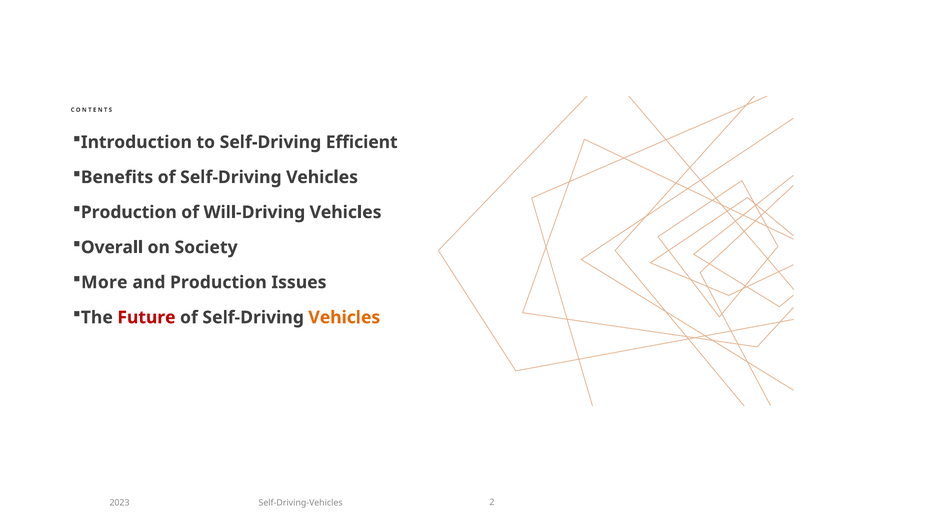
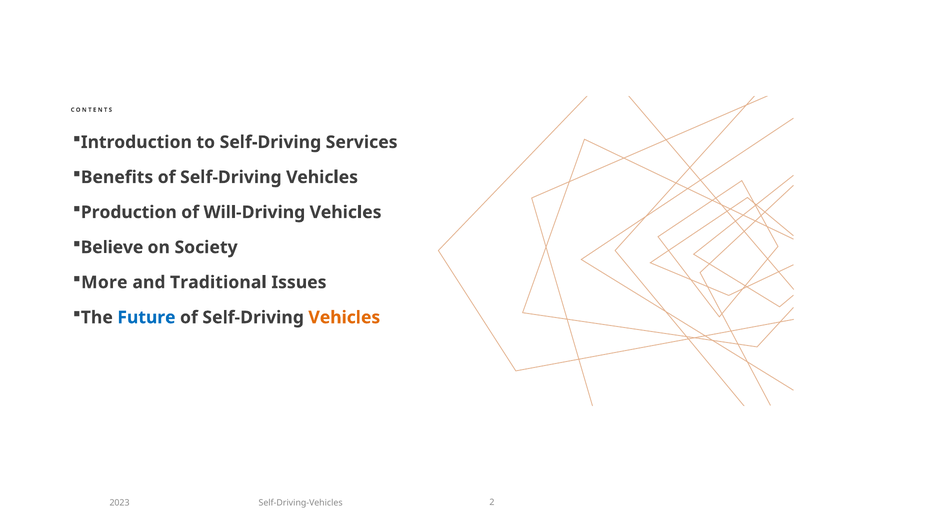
Efficient: Efficient -> Services (362, 142)
Overall: Overall -> Believe (112, 247)
and Production: Production -> Traditional (218, 282)
Future colour: red -> blue (146, 317)
